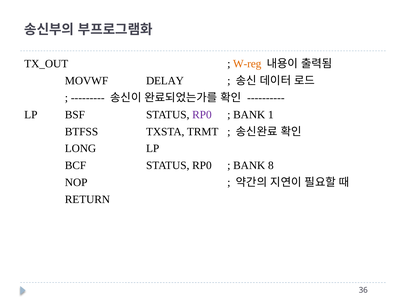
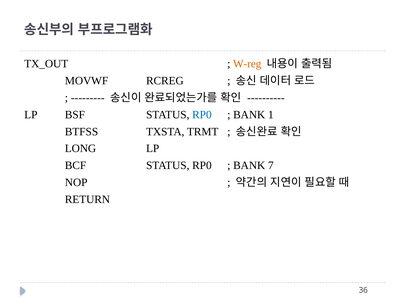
DELAY: DELAY -> RCREG (165, 81)
RP0 colour: purple -> blue (202, 114)
8: 8 -> 7 (271, 165)
